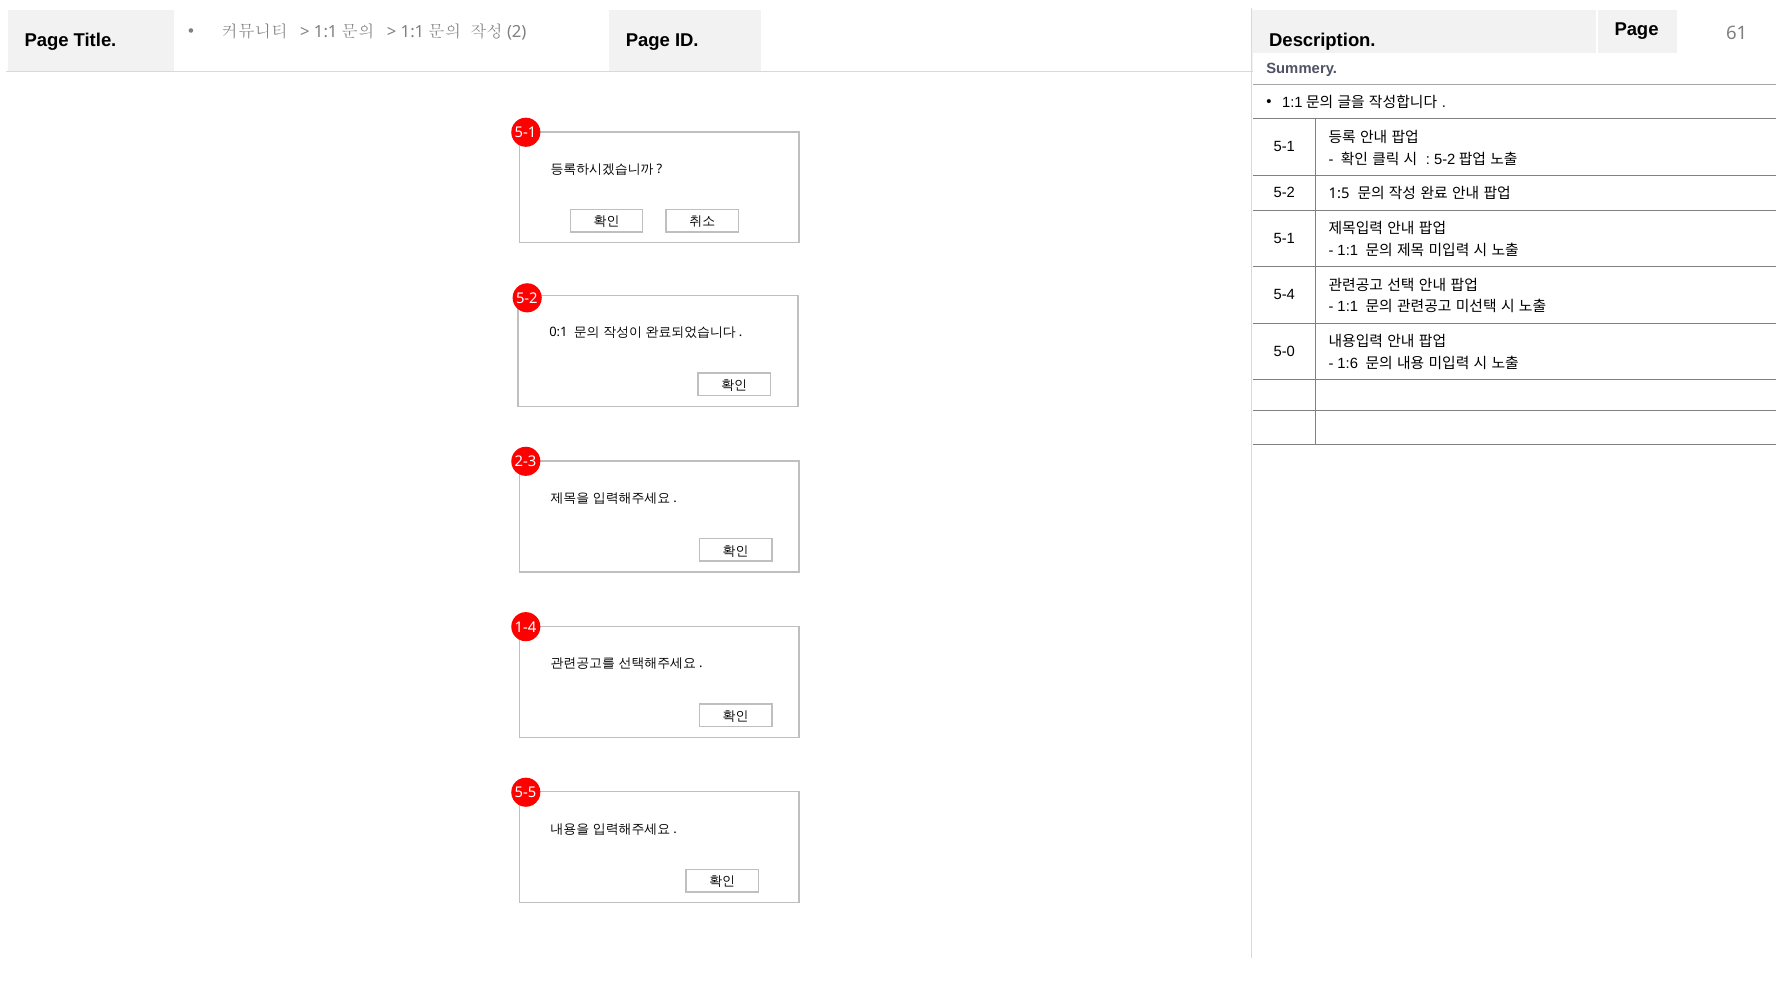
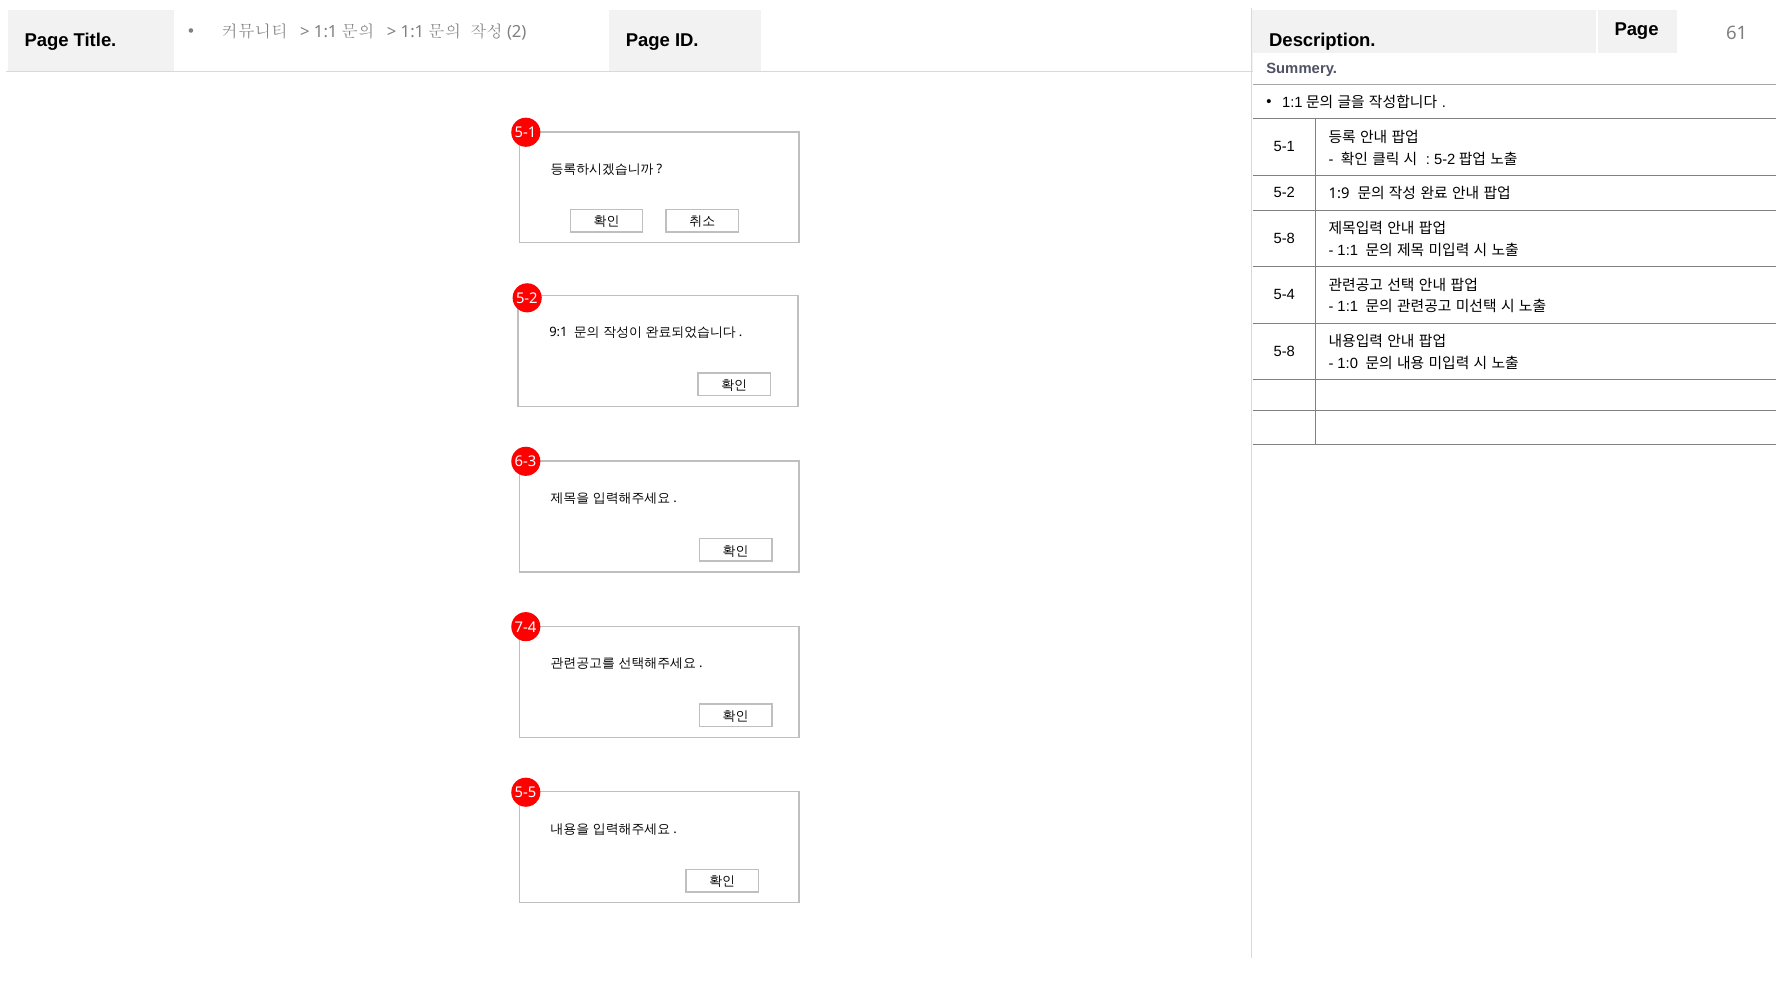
1:5: 1:5 -> 1:9 (1339, 194)
5-1: 5-1 -> 5-8 (1284, 238)
0:1: 0:1 -> 9:1 (558, 333)
5-0: 5-0 -> 5-8 (1284, 351)
1:6: 1:6 -> 1:0 (1348, 363)
2-3: 2-3 -> 6-3 (525, 462)
1-4: 1-4 -> 7-4 (525, 627)
